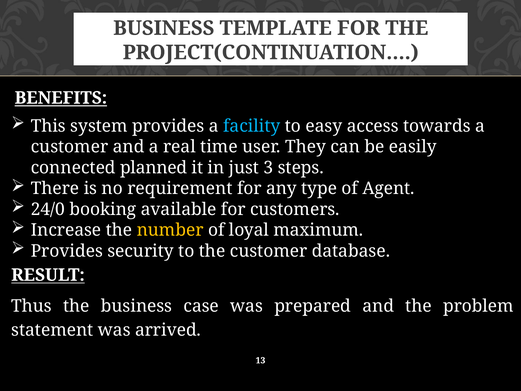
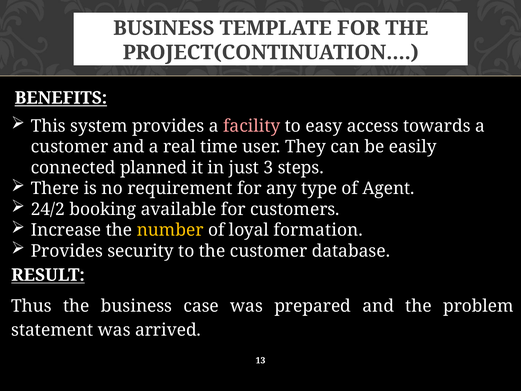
facility colour: light blue -> pink (252, 126)
24/0: 24/0 -> 24/2 (48, 209)
maximum: maximum -> formation (318, 230)
